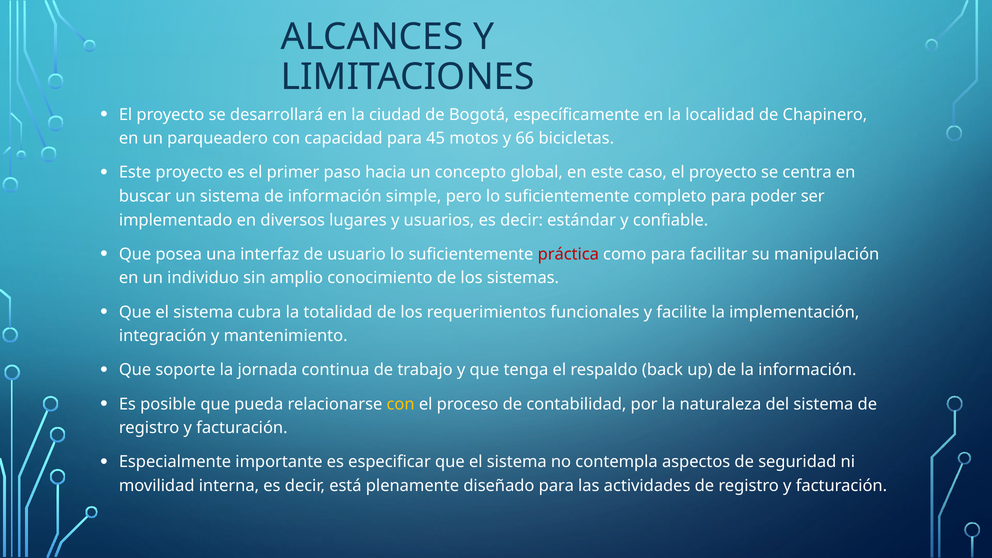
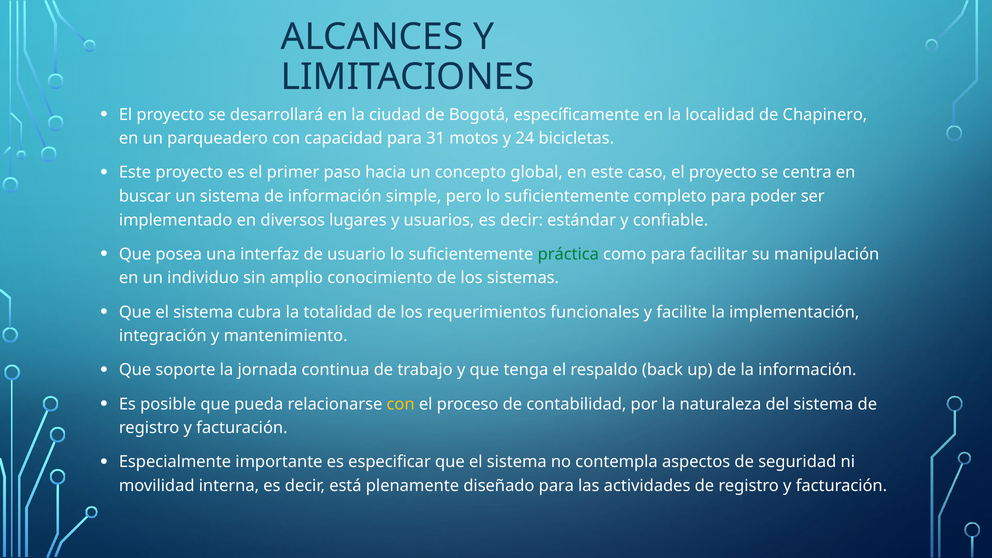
45: 45 -> 31 (436, 138)
66: 66 -> 24 (525, 138)
práctica colour: red -> green (568, 254)
